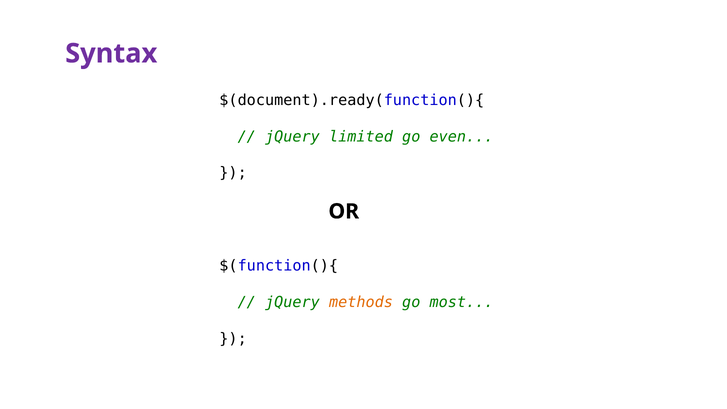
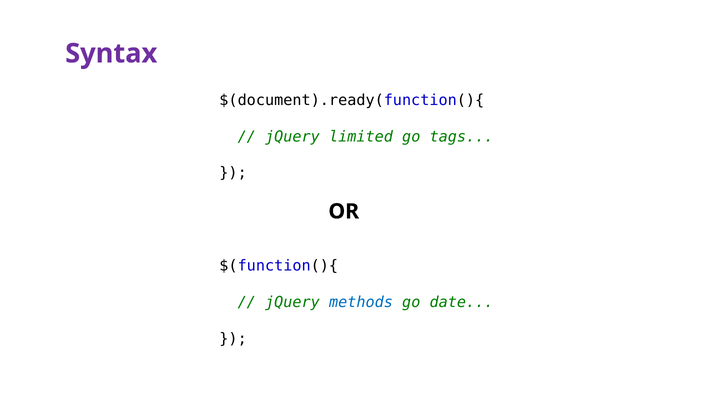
even: even -> tags (462, 137)
methods colour: orange -> blue (361, 302)
most: most -> date (462, 302)
